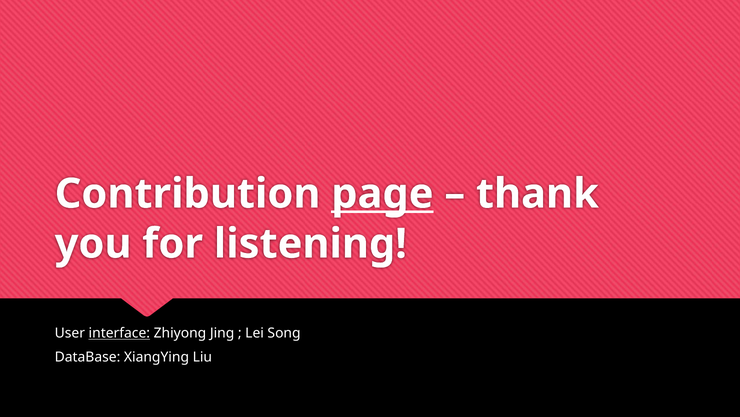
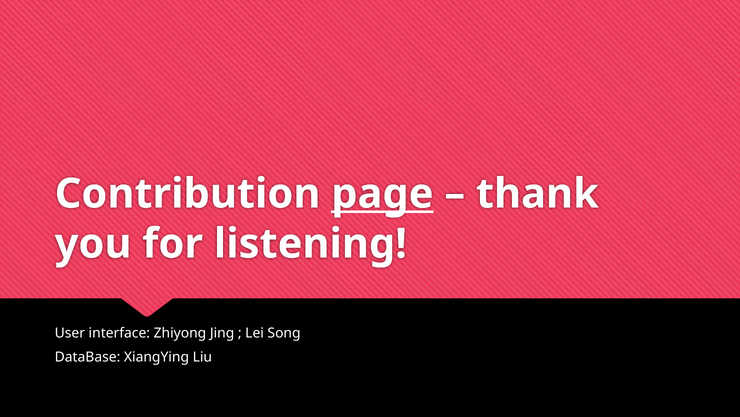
interface underline: present -> none (119, 333)
